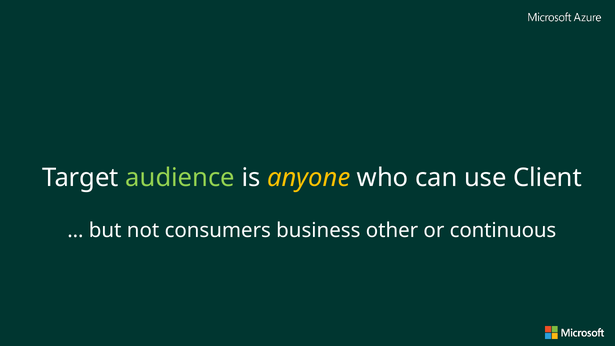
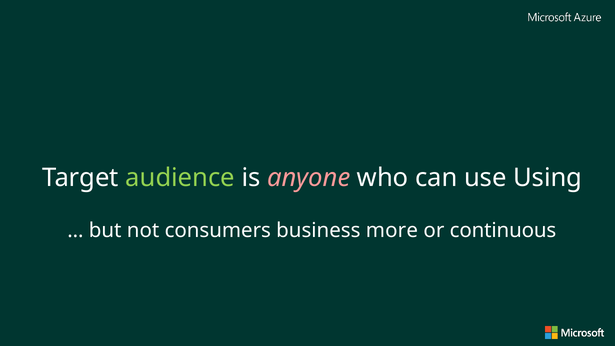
anyone colour: yellow -> pink (309, 178)
Client: Client -> Using (548, 178)
other: other -> more (392, 231)
